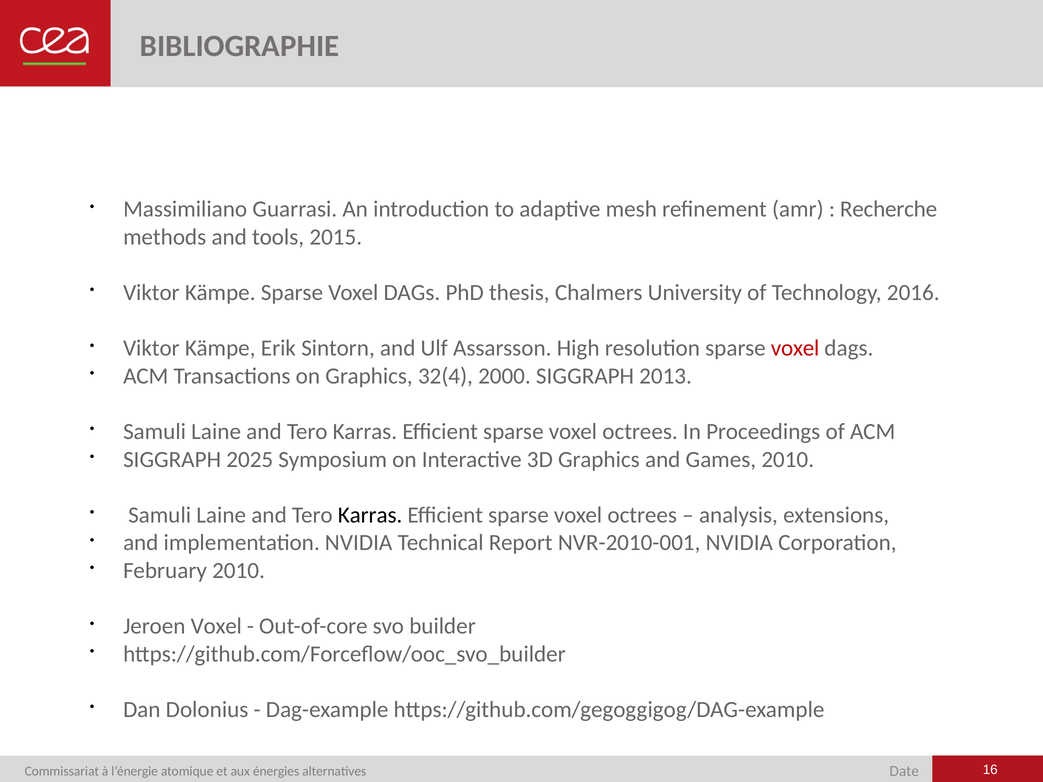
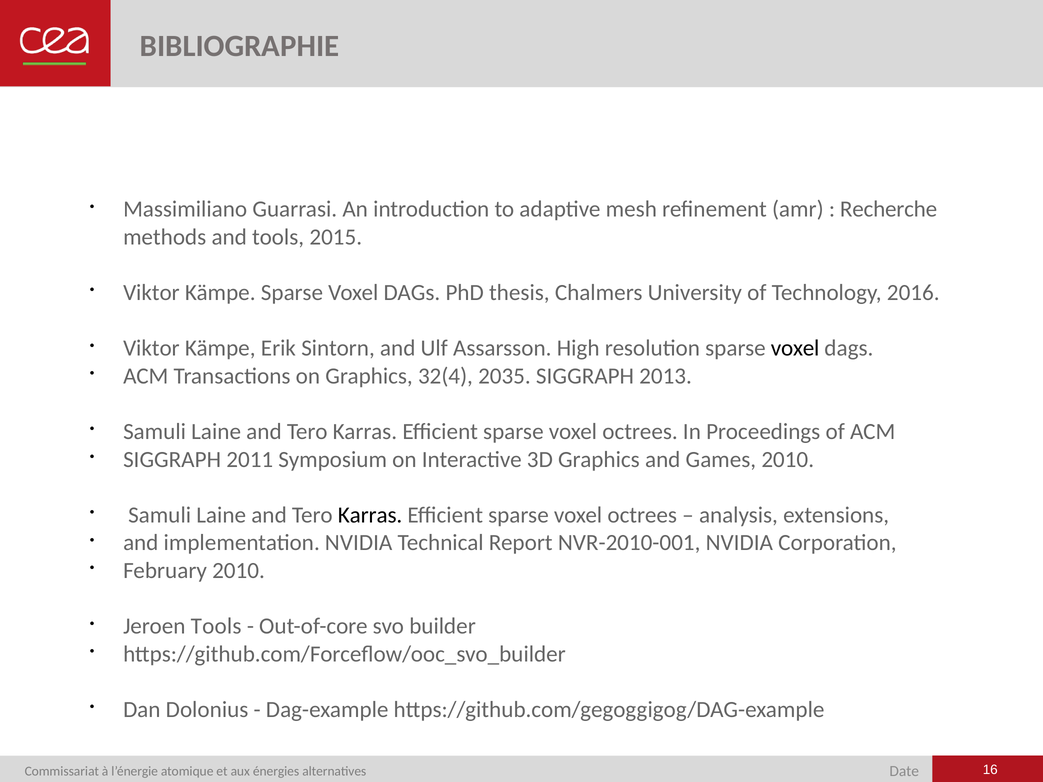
voxel colour: red -> black (795, 348)
2000: 2000 -> 2035 (504, 376)
2025: 2025 -> 2011 (250, 460)
Jeroen Voxel: Voxel -> Tools (216, 626)
